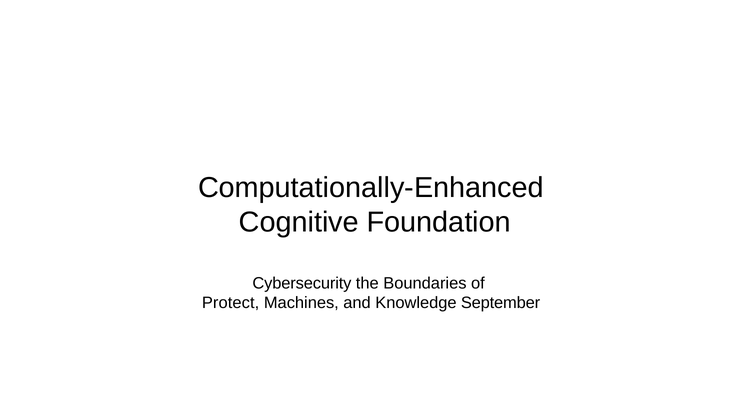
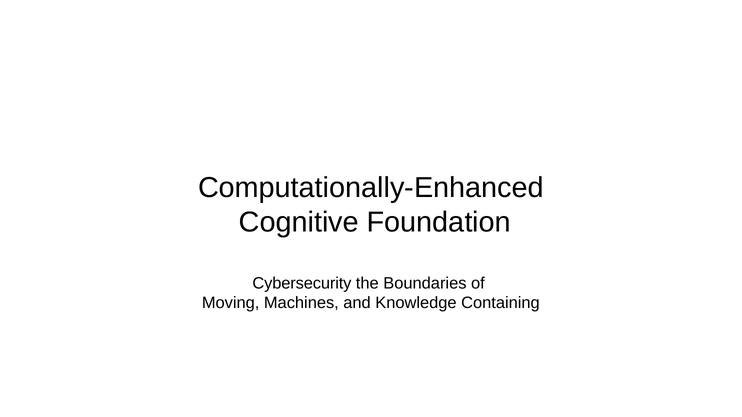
Protect: Protect -> Moving (231, 303)
September: September -> Containing (500, 303)
